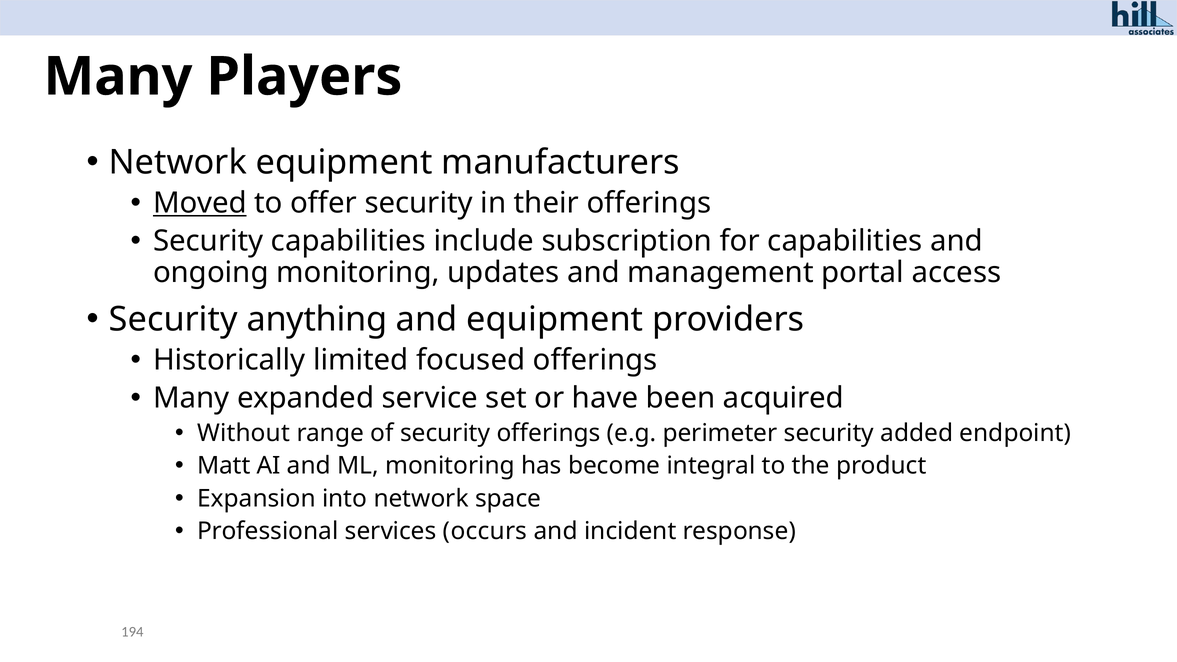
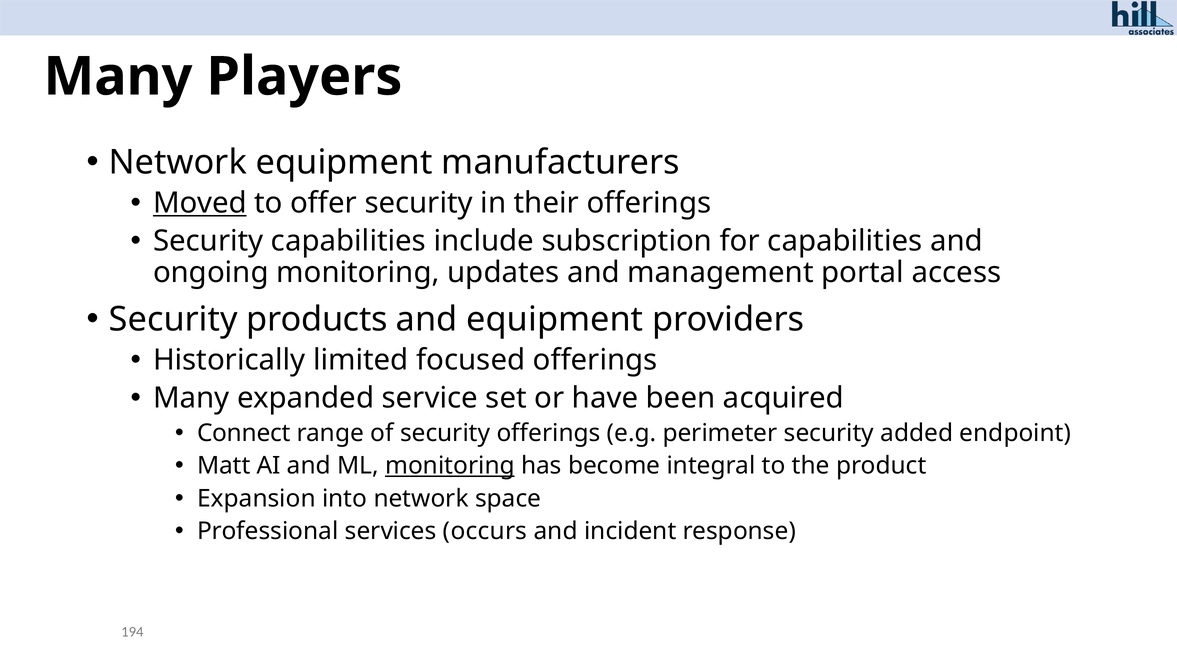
anything: anything -> products (317, 319)
Without: Without -> Connect (244, 433)
monitoring underline: none -> present (450, 466)
